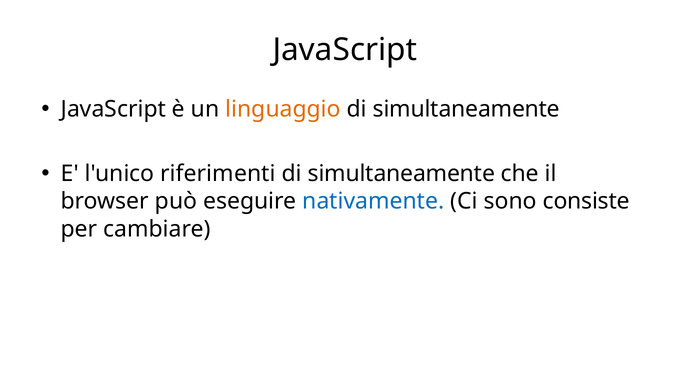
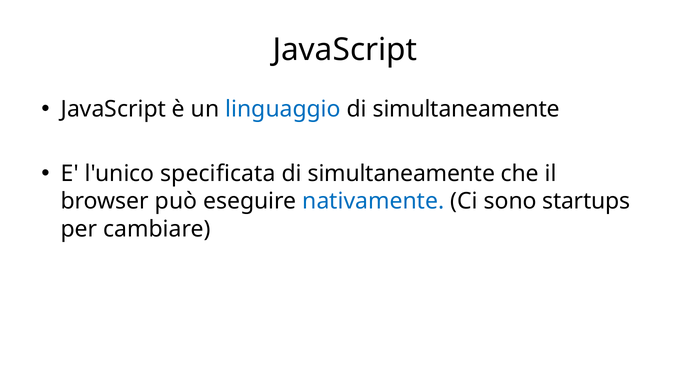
linguaggio colour: orange -> blue (283, 109)
riferimenti: riferimenti -> specificata (218, 174)
consiste: consiste -> startups (586, 201)
